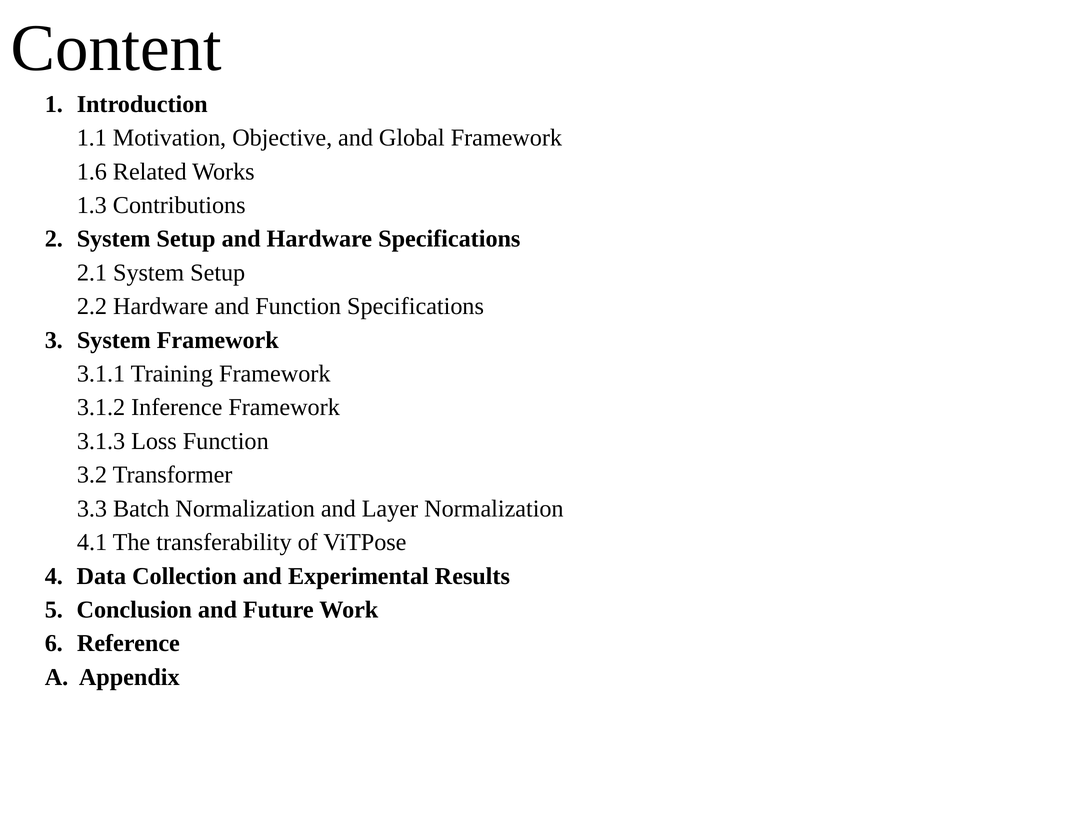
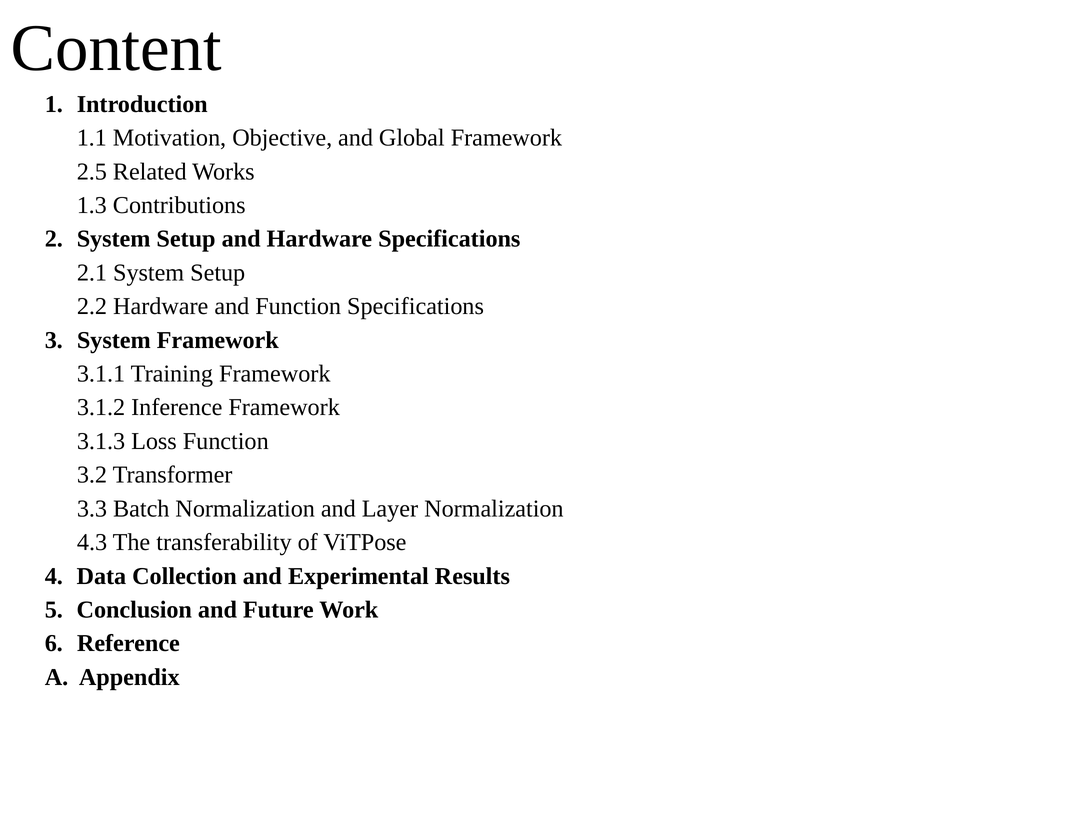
1.6: 1.6 -> 2.5 (92, 172)
4.1: 4.1 -> 4.3 (92, 542)
